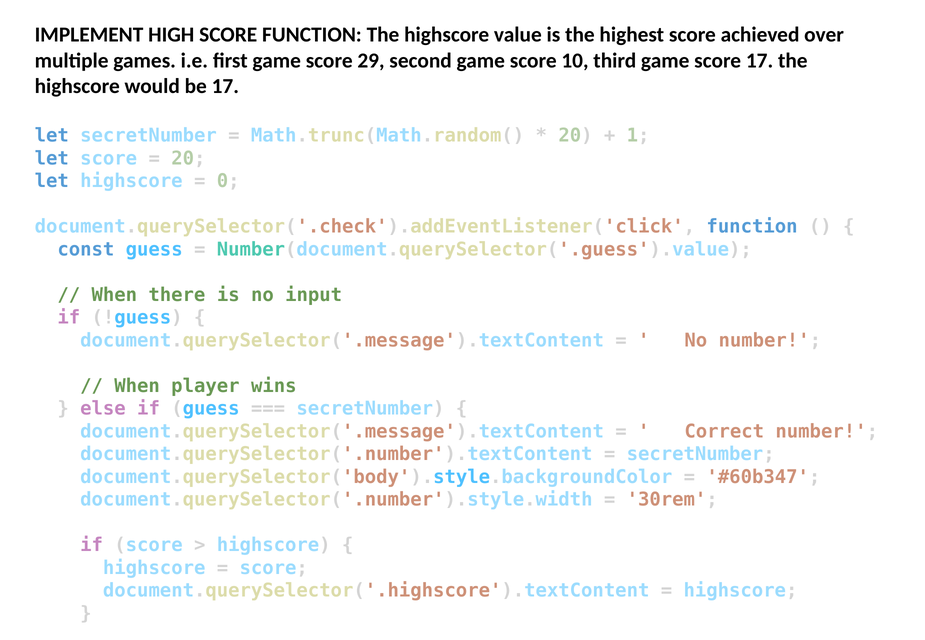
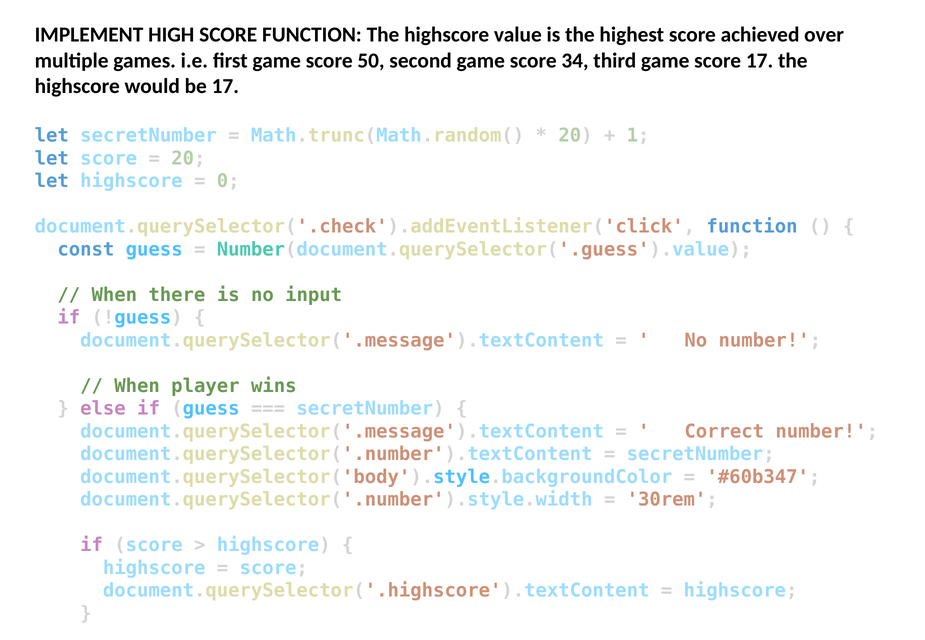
29: 29 -> 50 (371, 61)
10: 10 -> 34 (575, 61)
